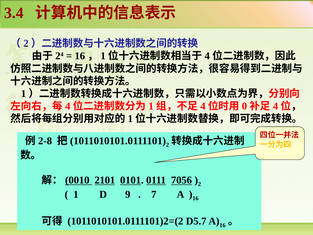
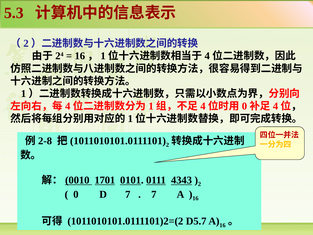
3.4: 3.4 -> 5.3 (14, 13)
2101: 2101 -> 1701 (105, 180)
7056: 7056 -> 4343 (181, 180)
1: 1 -> 0 (76, 194)
D 9: 9 -> 7 (128, 194)
